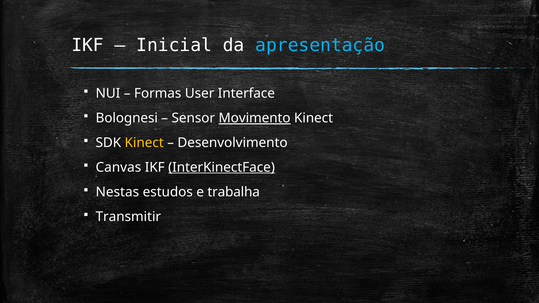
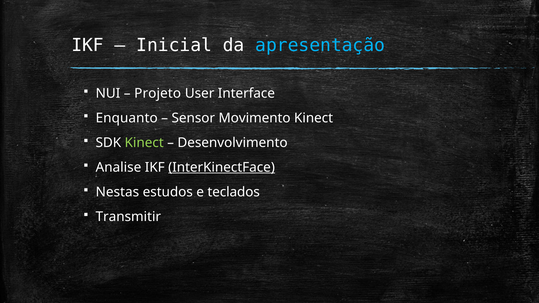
Formas: Formas -> Projeto (158, 93)
Bolognesi: Bolognesi -> Enquanto (127, 118)
Movimento underline: present -> none (255, 118)
Kinect colour: yellow -> light green (144, 143)
Canvas: Canvas -> Analise (118, 167)
trabalha: trabalha -> teclados (234, 192)
